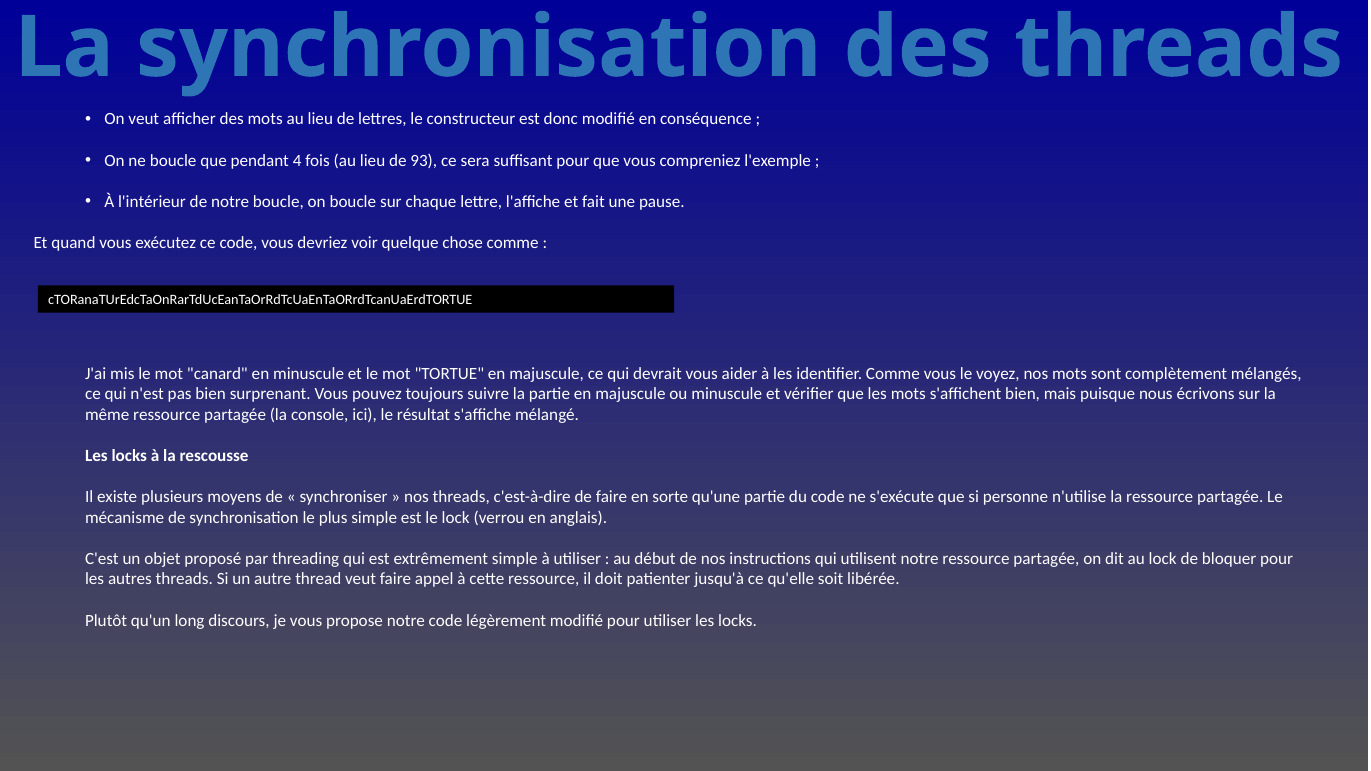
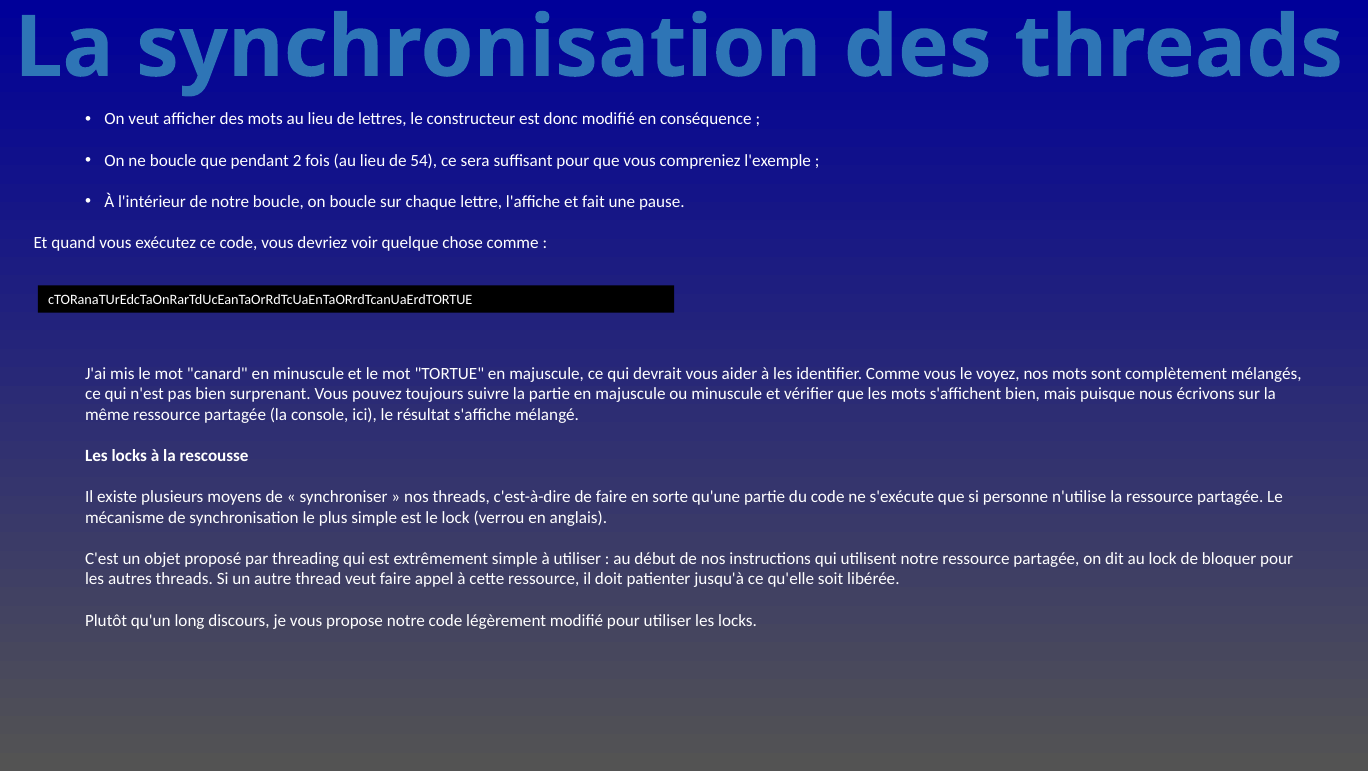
4: 4 -> 2 (297, 160)
93: 93 -> 54 (424, 160)
